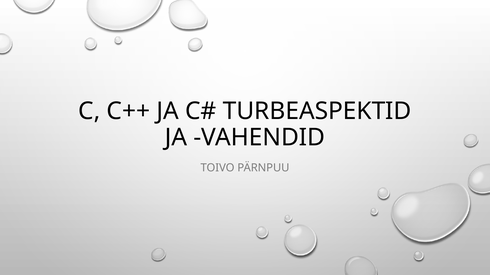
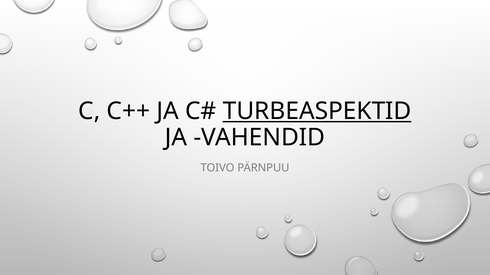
TURBEASPEKTID underline: none -> present (317, 111)
